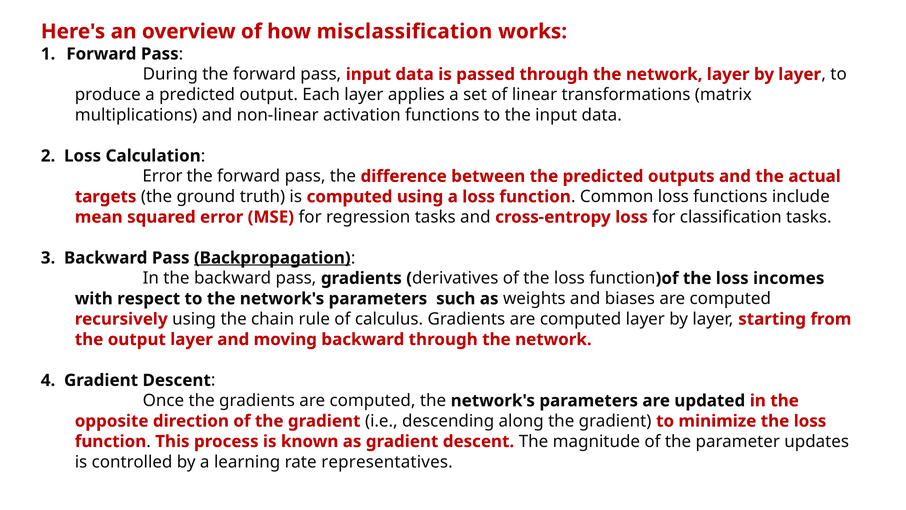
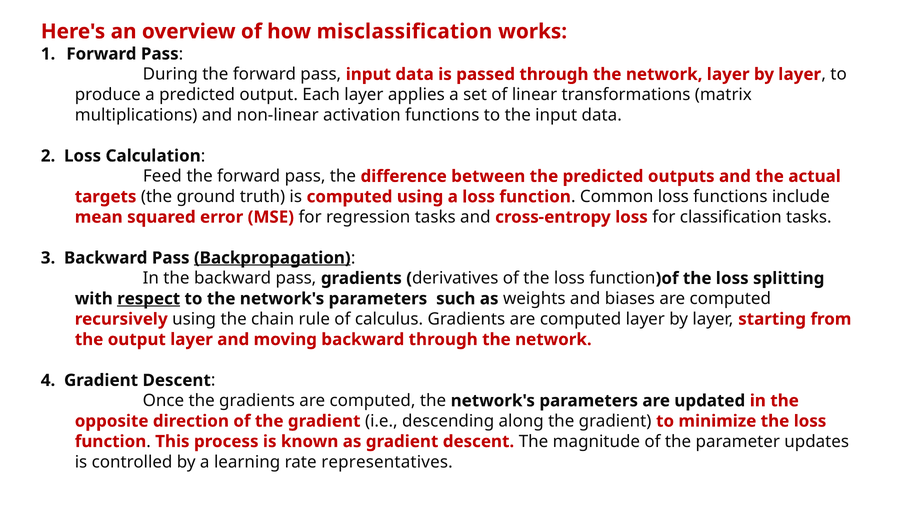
Error: Error -> Feed (162, 176)
incomes: incomes -> splitting (789, 278)
respect underline: none -> present (149, 298)
